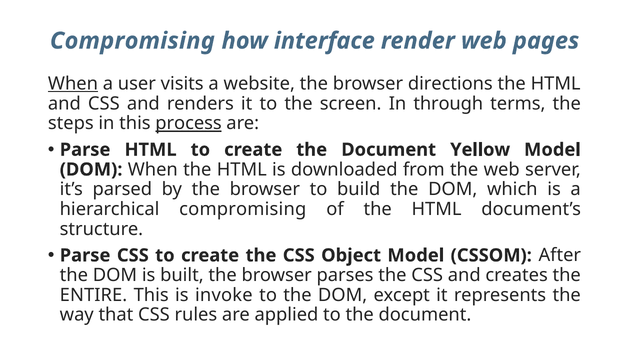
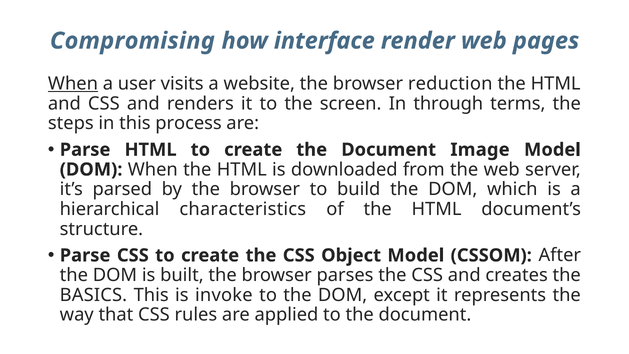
directions: directions -> reduction (450, 84)
process underline: present -> none (189, 123)
Yellow: Yellow -> Image (480, 150)
hierarchical compromising: compromising -> characteristics (243, 209)
ENTIRE: ENTIRE -> BASICS (93, 295)
